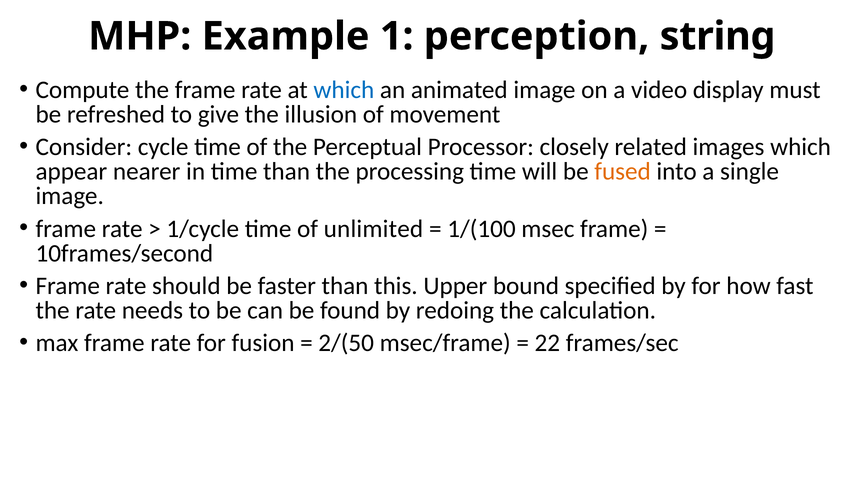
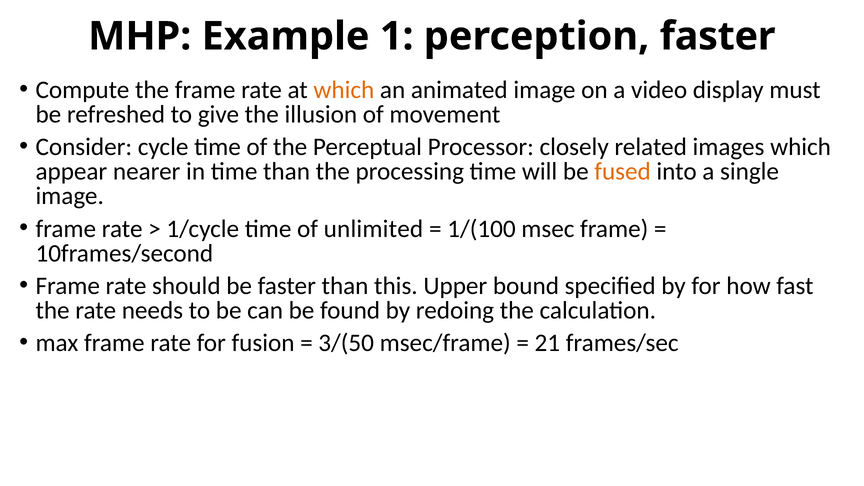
perception string: string -> faster (718, 36)
which colour: blue -> orange (344, 90)
2/(50: 2/(50 -> 3/(50 (346, 343)
22: 22 -> 21 (547, 343)
